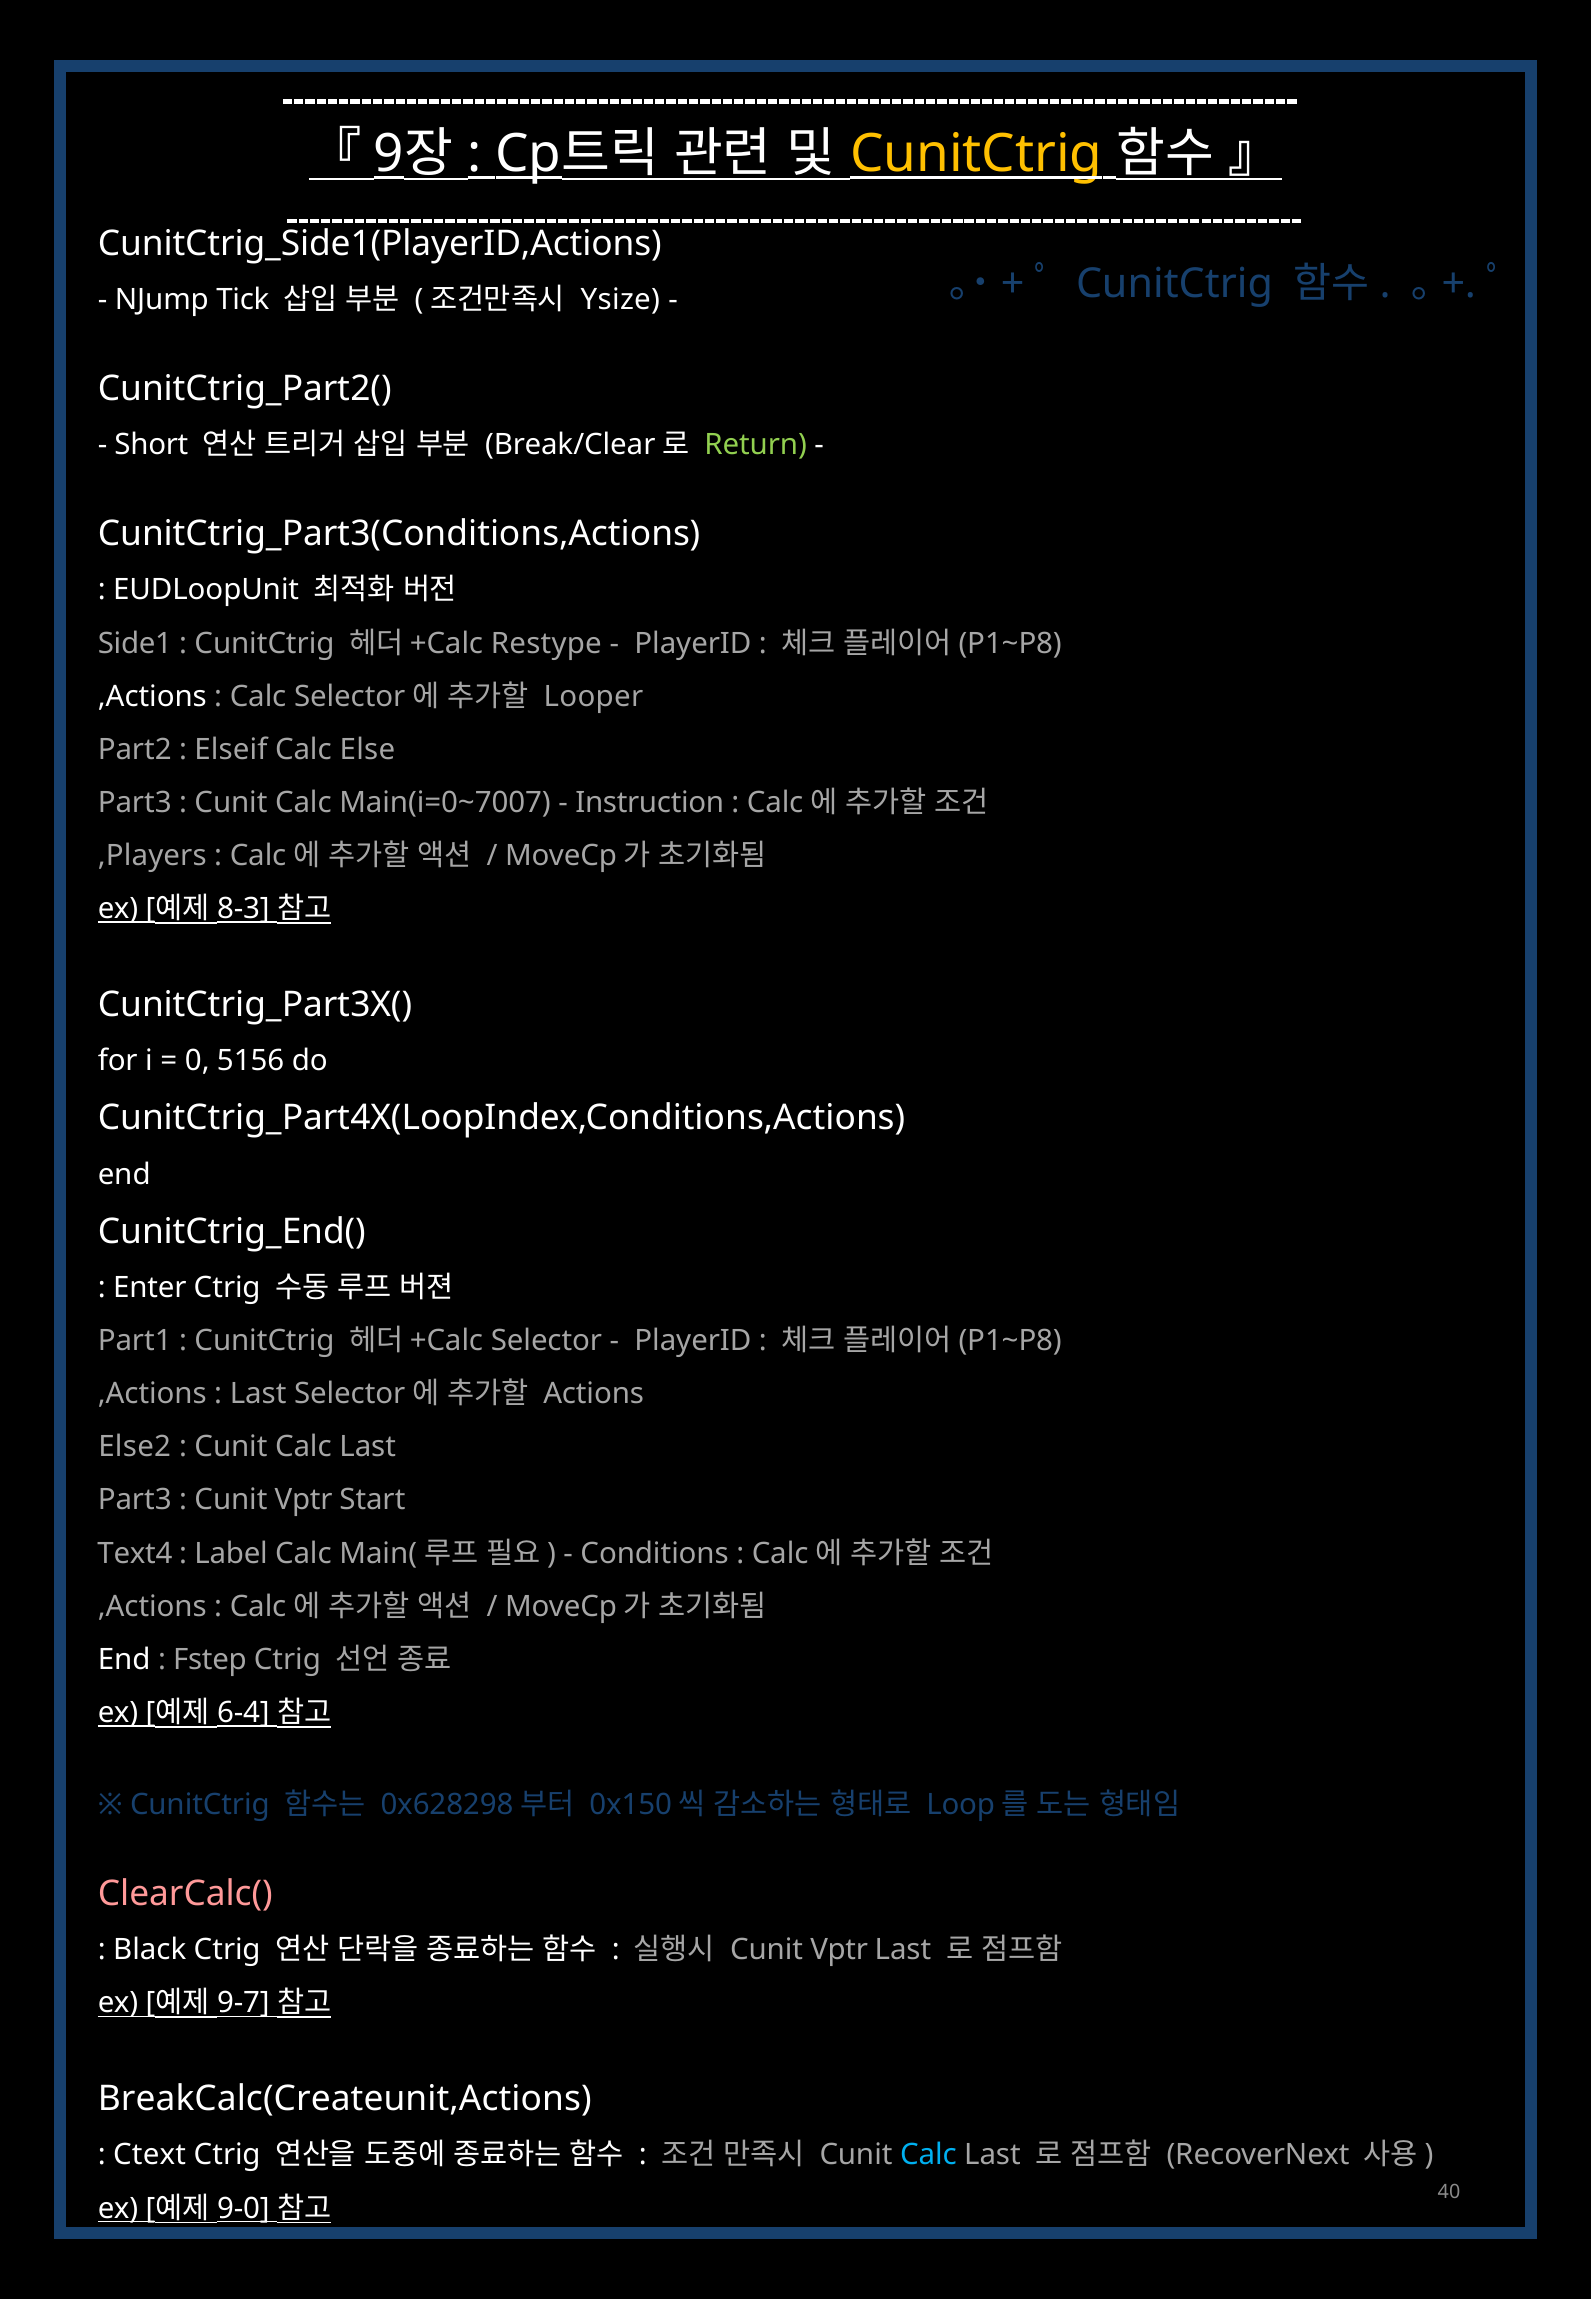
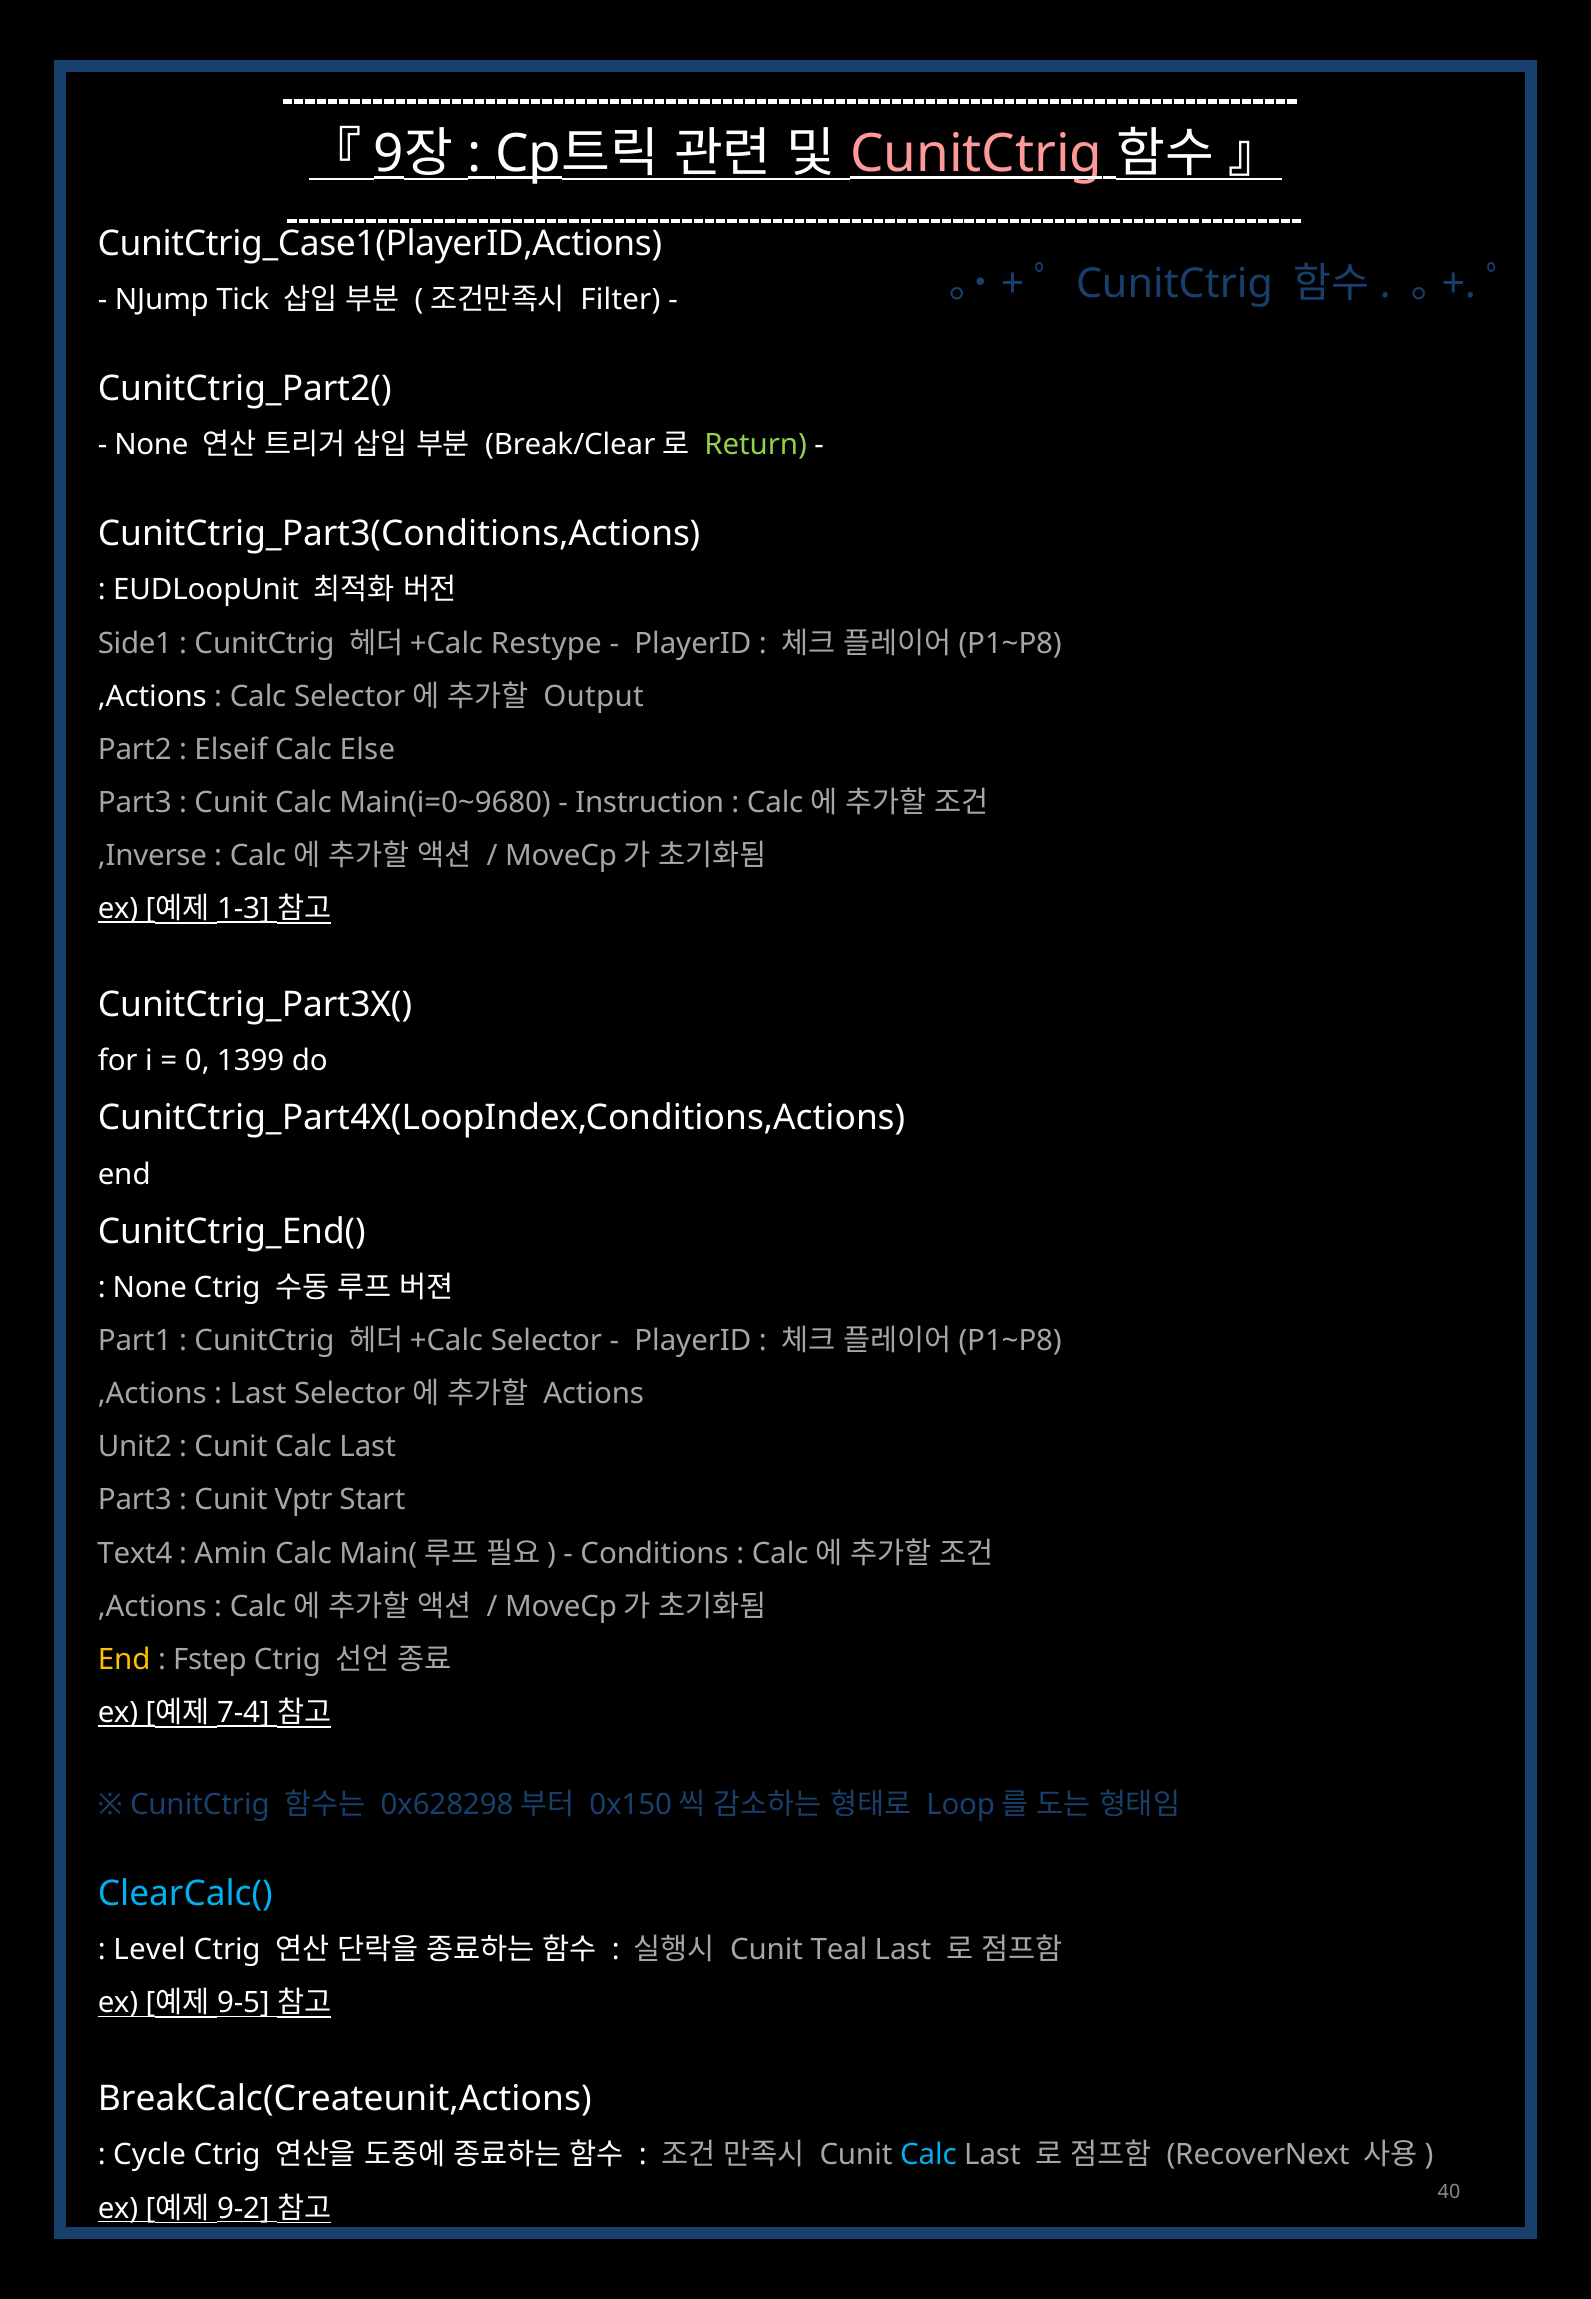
CunitCtrig colour: yellow -> pink (976, 154)
CunitCtrig_Side1(PlayerID,Actions: CunitCtrig_Side1(PlayerID,Actions -> CunitCtrig_Case1(PlayerID,Actions (380, 244)
Ysize: Ysize -> Filter (620, 300)
Short: Short -> None (151, 445)
Looper: Looper -> Output (593, 696)
Main(i=0~7007: Main(i=0~7007 -> Main(i=0~9680 (445, 802)
,Players: ,Players -> ,Inverse (152, 856)
8-3: 8-3 -> 1-3 (243, 909)
5156: 5156 -> 1399 (251, 1061)
Enter: Enter -> None (150, 1287)
Else2: Else2 -> Unit2 (135, 1447)
Label: Label -> Amin (231, 1553)
End colour: white -> yellow (124, 1659)
6-4: 6-4 -> 7-4 (243, 1712)
ClearCalc( colour: pink -> light blue (185, 1893)
Black: Black -> Level (150, 1949)
Vptr: Vptr -> Teal (839, 1949)
9-7: 9-7 -> 9-5 (243, 2002)
Ctext: Ctext -> Cycle (150, 2154)
9-0: 9-0 -> 9-2 (243, 2207)
